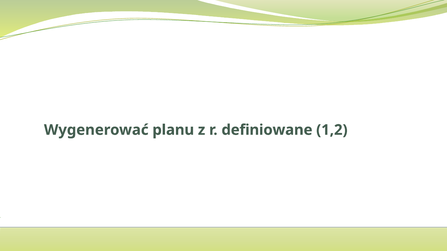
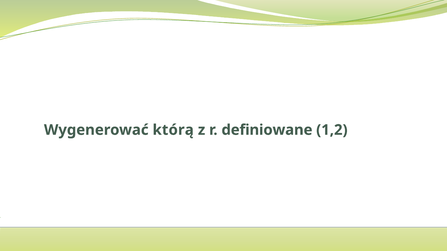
planu: planu -> którą (173, 130)
